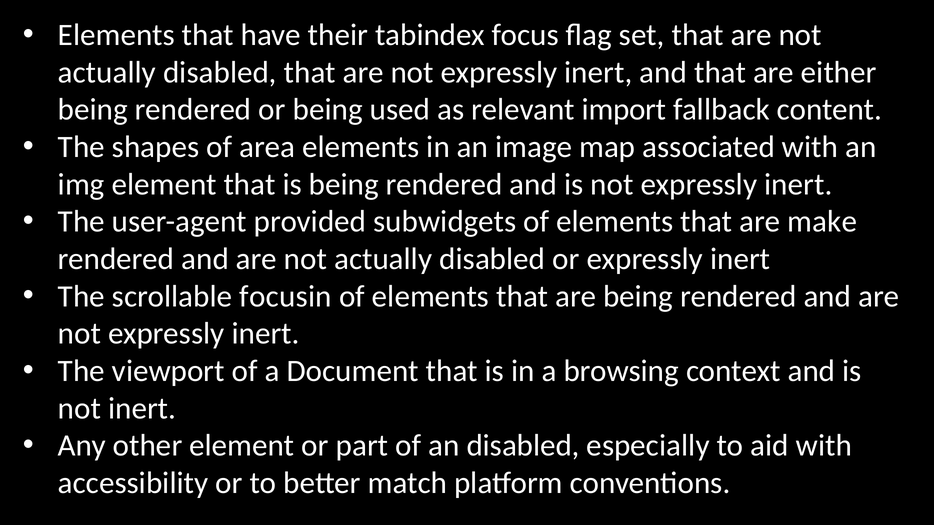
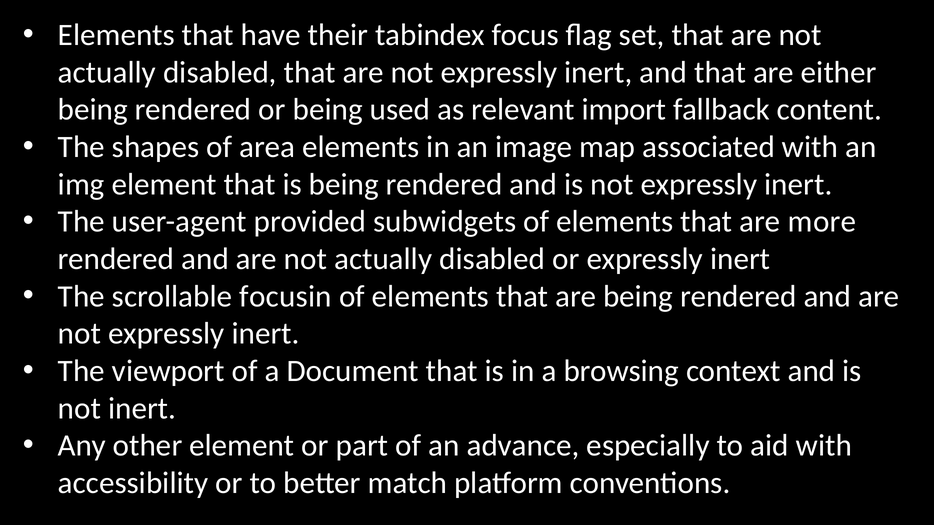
make: make -> more (822, 222)
an disabled: disabled -> advance (523, 446)
